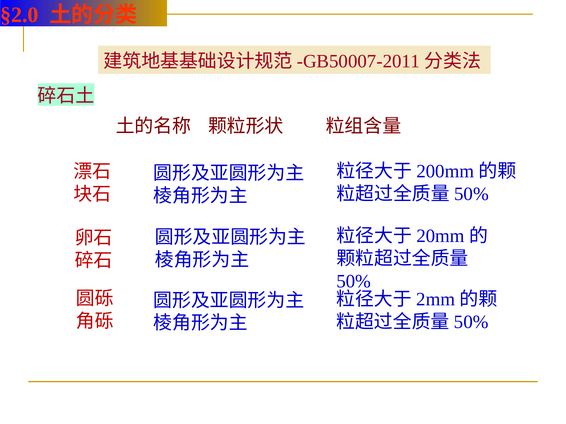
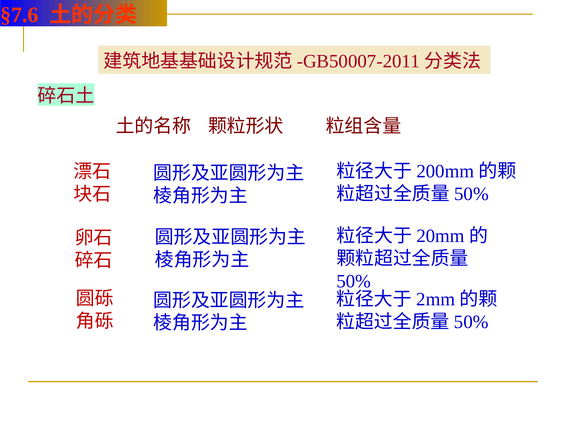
§2.0: §2.0 -> §7.6 (19, 15)
